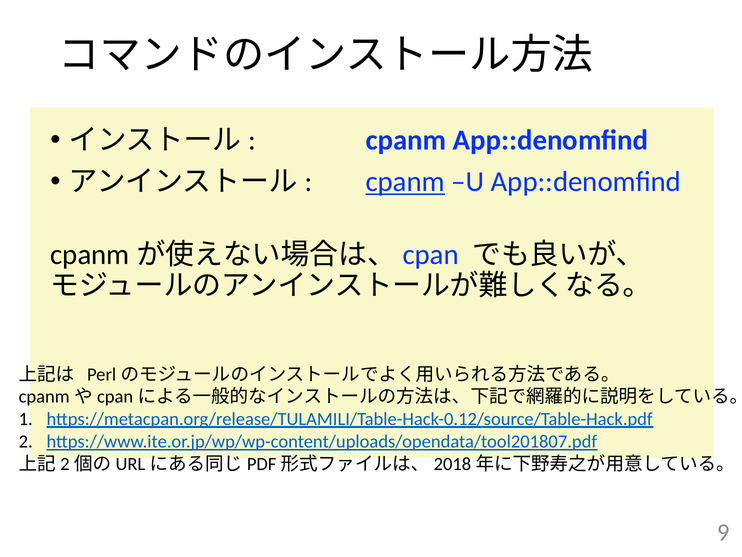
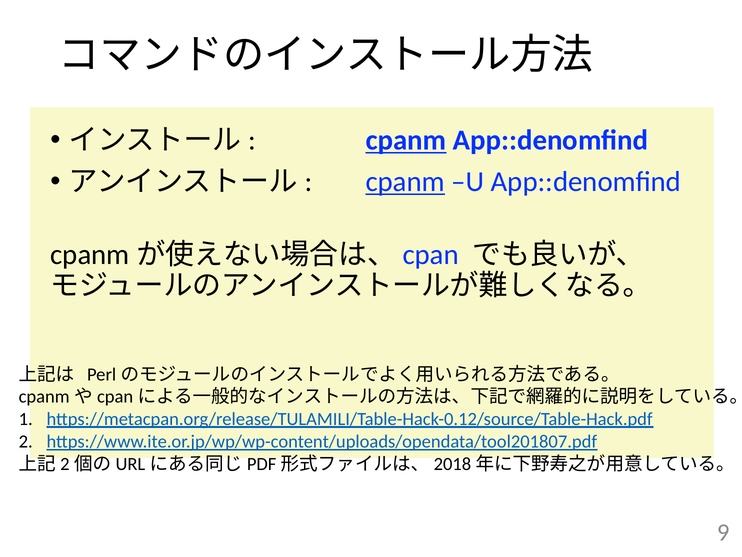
cpanm underline: none -> present (406, 140)
